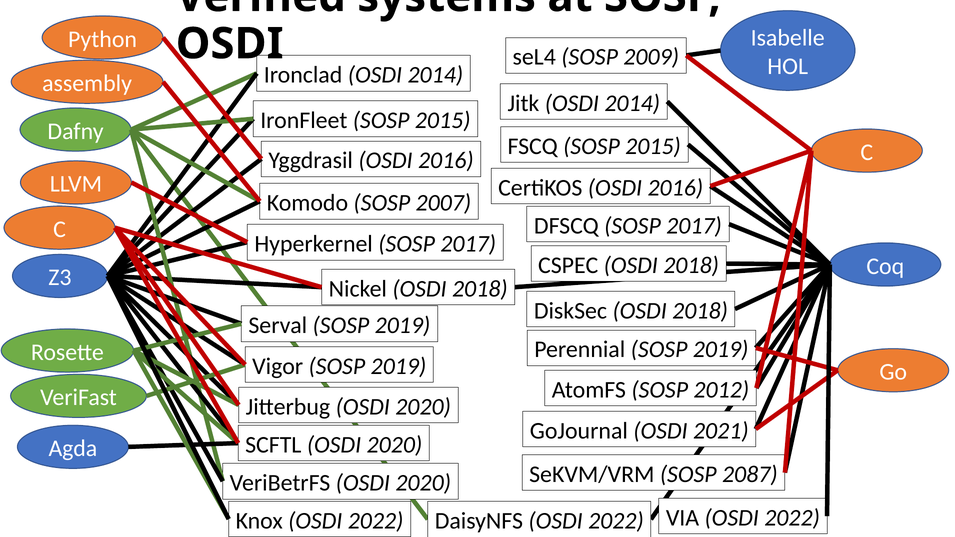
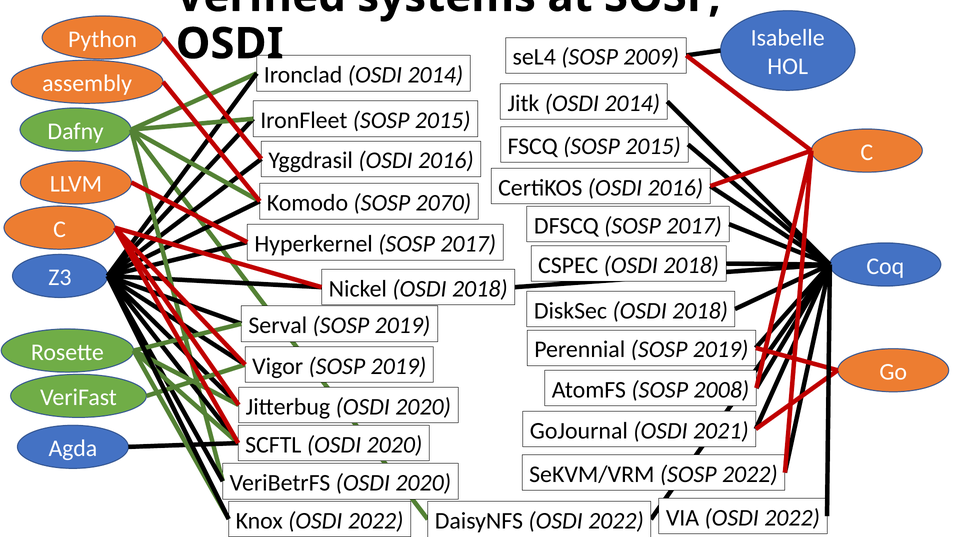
2007: 2007 -> 2070 (443, 203)
2012: 2012 -> 2008 (721, 390)
SOSP 2087: 2087 -> 2022 (750, 475)
